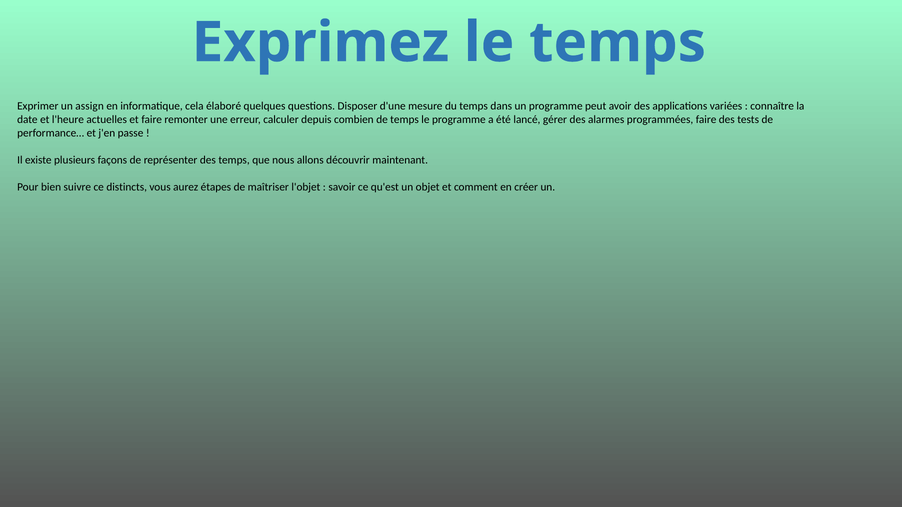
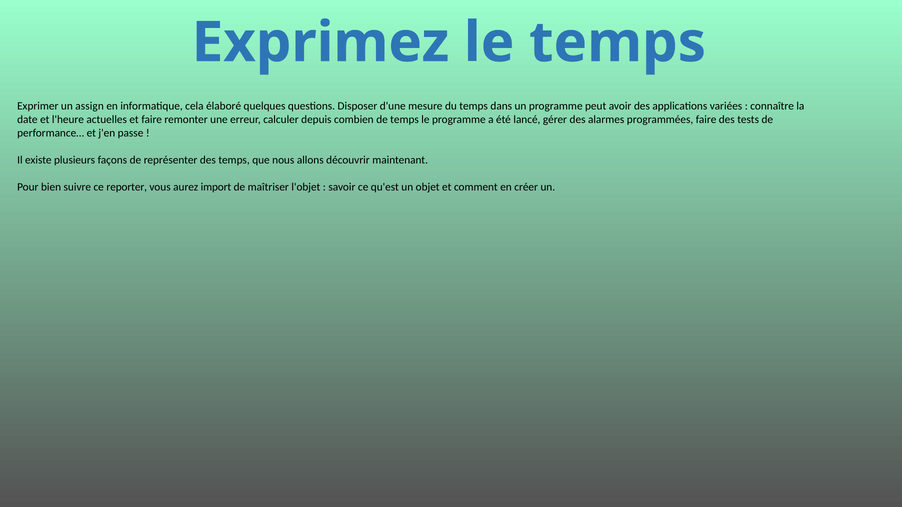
distincts: distincts -> reporter (127, 187)
étapes: étapes -> import (216, 187)
